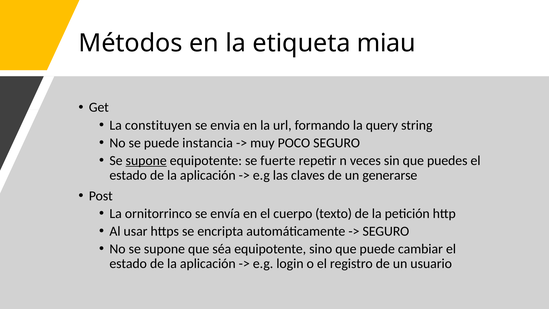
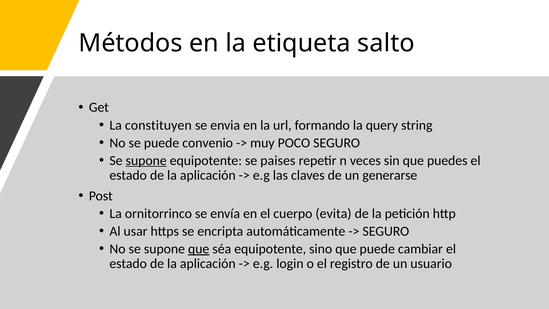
miau: miau -> salto (386, 43)
instancia: instancia -> convenio (208, 143)
fuerte: fuerte -> paises (278, 160)
texto: texto -> evita (334, 213)
que underline: none -> present (199, 249)
